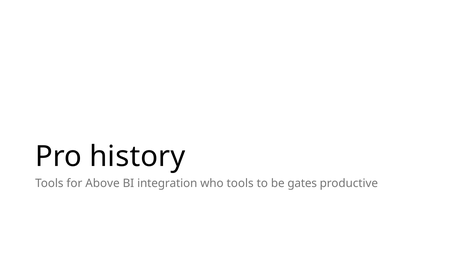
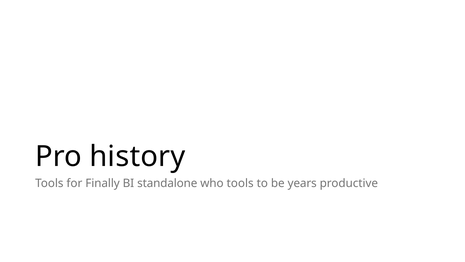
Above: Above -> Finally (103, 183)
integration: integration -> standalone (167, 183)
gates: gates -> years (302, 183)
